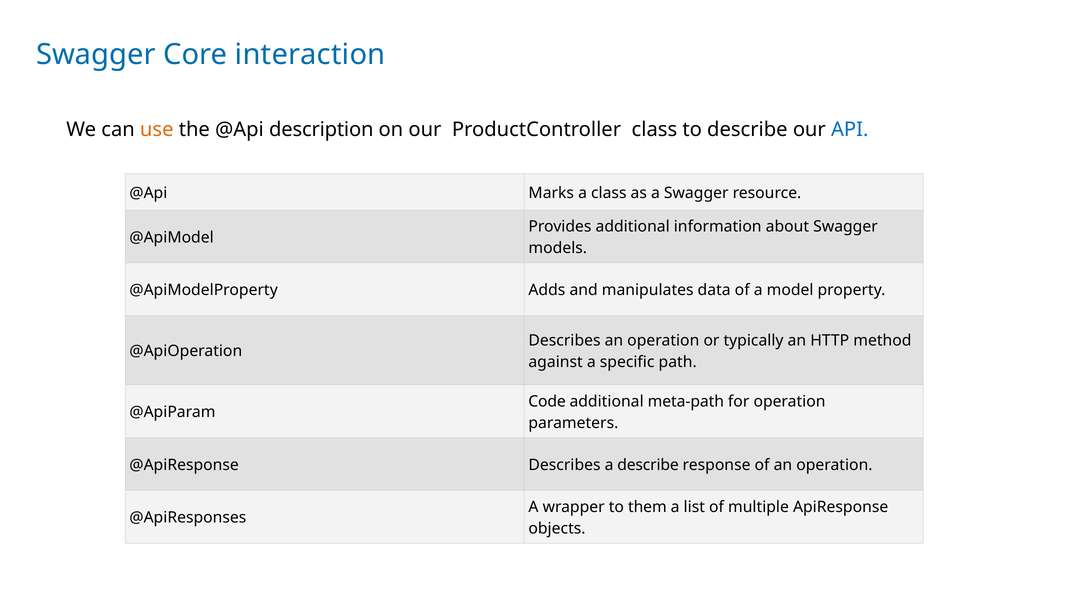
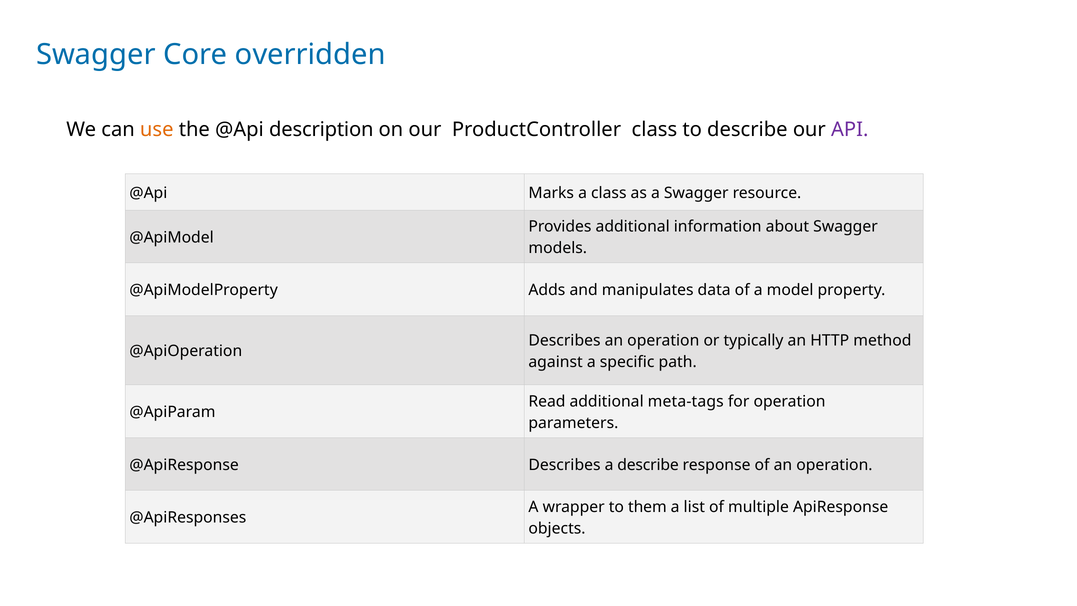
interaction: interaction -> overridden (310, 55)
API colour: blue -> purple (850, 130)
Code: Code -> Read (547, 401)
meta-path: meta-path -> meta-tags (686, 401)
